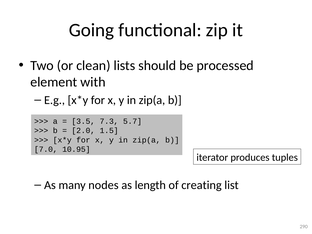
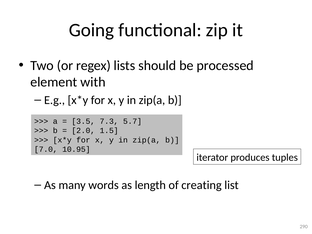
clean: clean -> regex (93, 65)
nodes: nodes -> words (104, 185)
